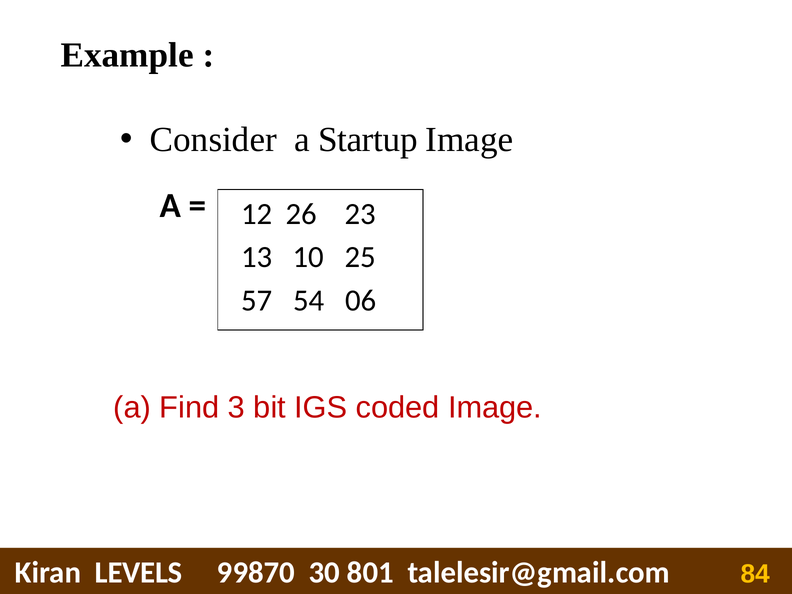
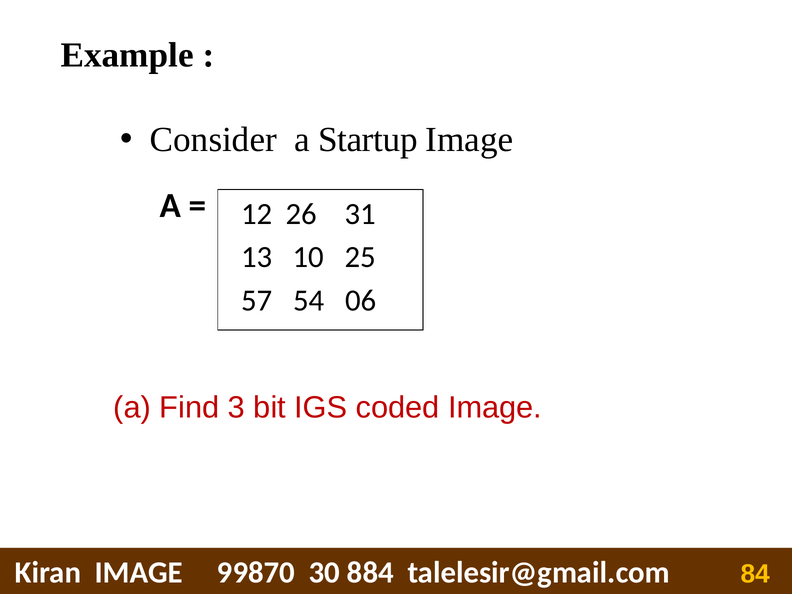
23: 23 -> 31 (360, 214)
Kiran LEVELS: LEVELS -> IMAGE (139, 572)
801: 801 -> 884 (370, 572)
